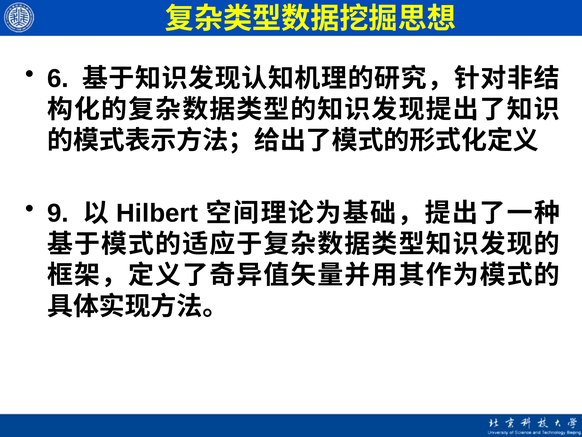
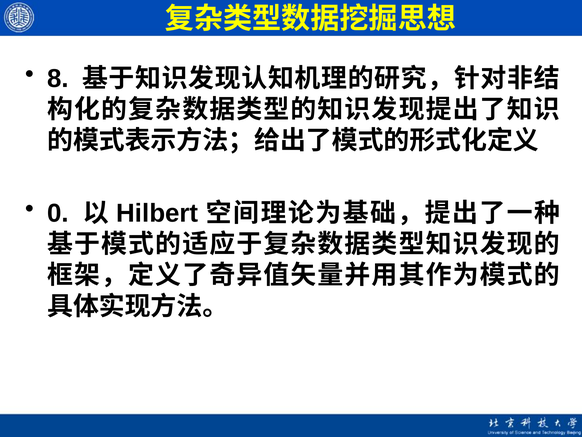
6: 6 -> 8 (58, 78)
9: 9 -> 0 (58, 213)
